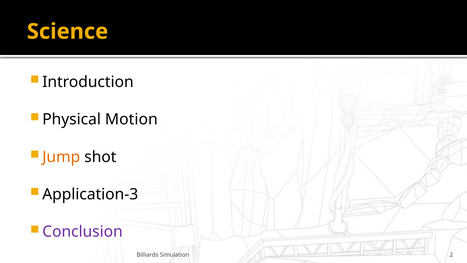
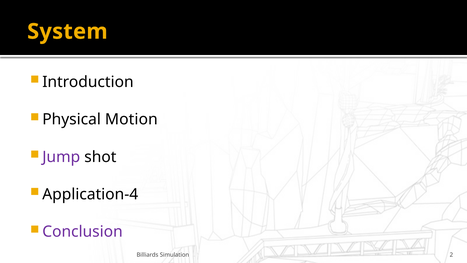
Science: Science -> System (67, 31)
Jump colour: orange -> purple (61, 157)
Application-3: Application-3 -> Application-4 (90, 194)
